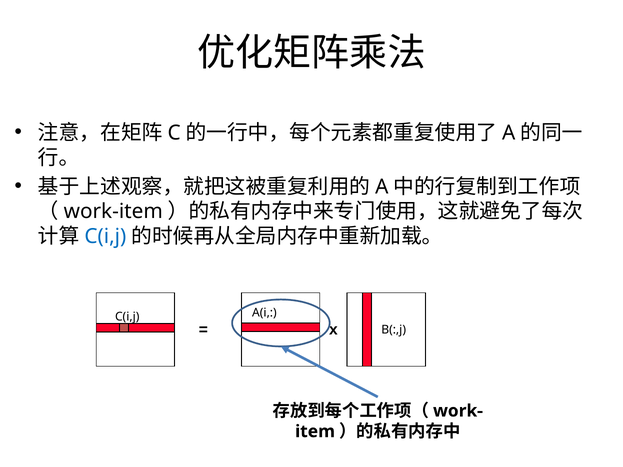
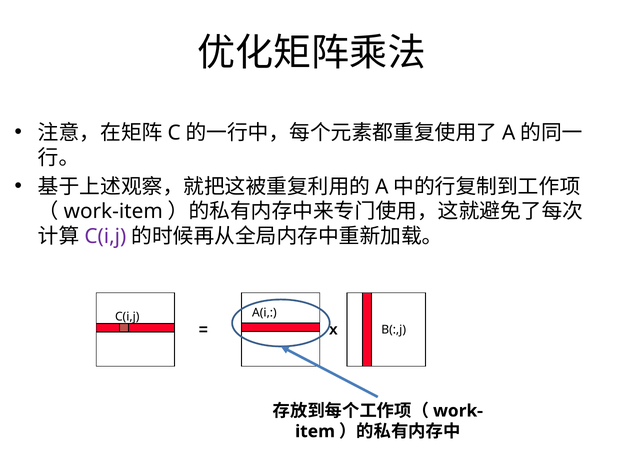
C(i,j colour: blue -> purple (105, 237)
